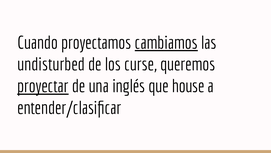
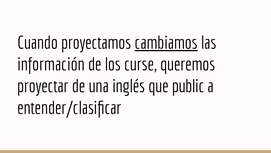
undisturbed: undisturbed -> información (51, 64)
proyectar underline: present -> none (43, 86)
house: house -> public (188, 86)
